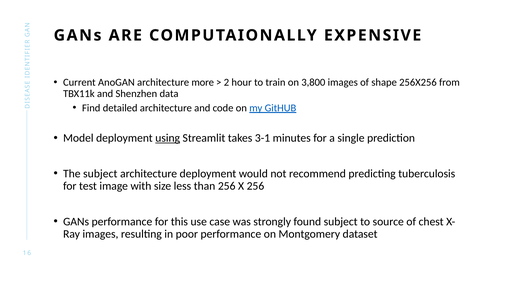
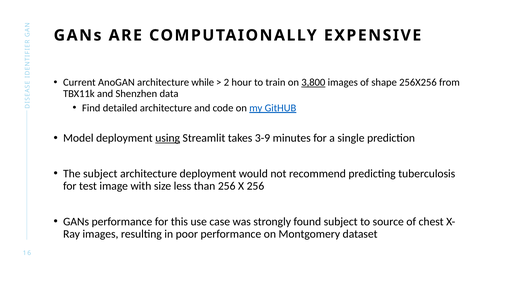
more: more -> while (203, 82)
3,800 underline: none -> present (313, 82)
3-1: 3-1 -> 3-9 (263, 138)
